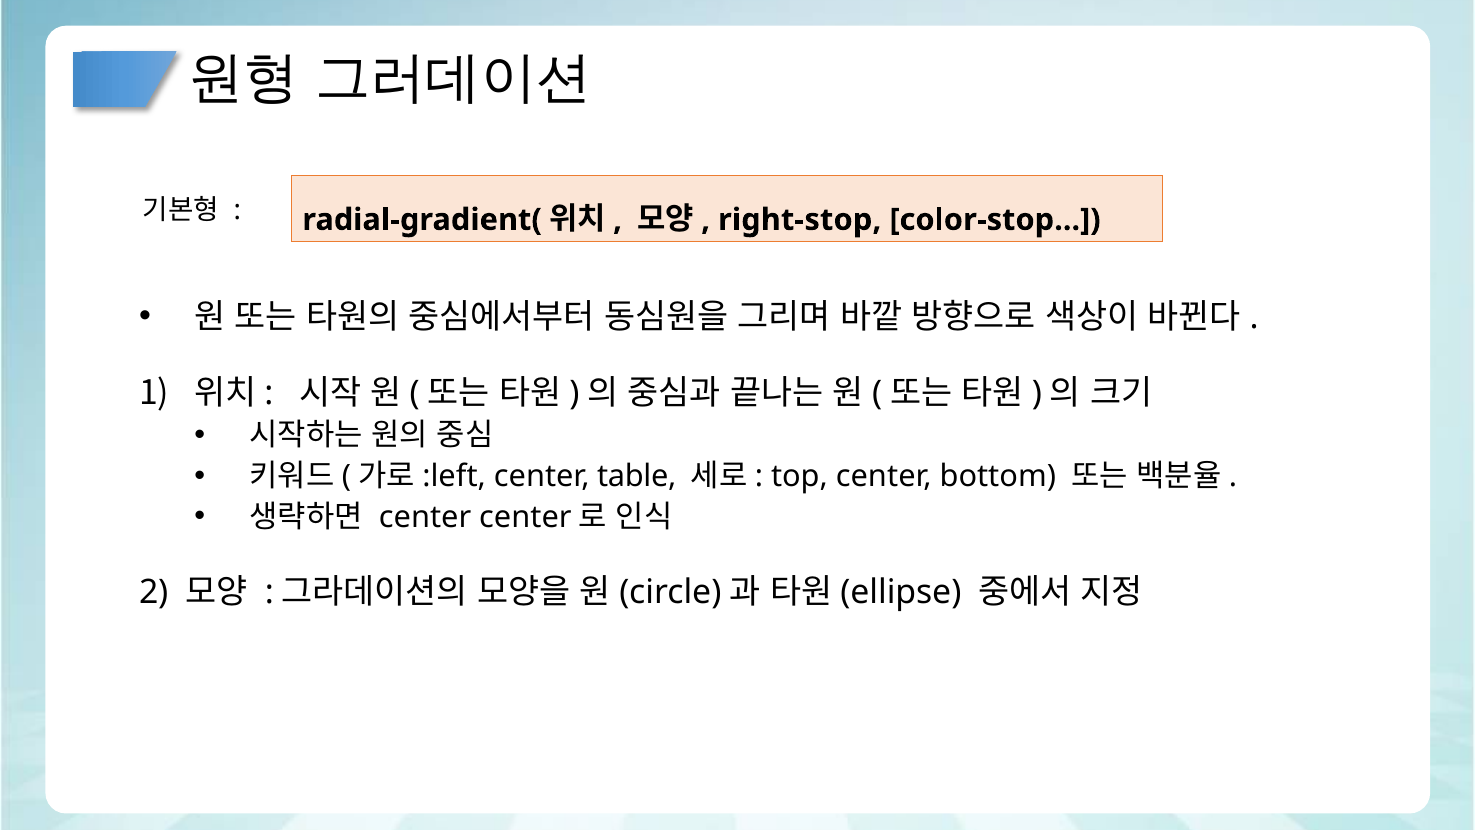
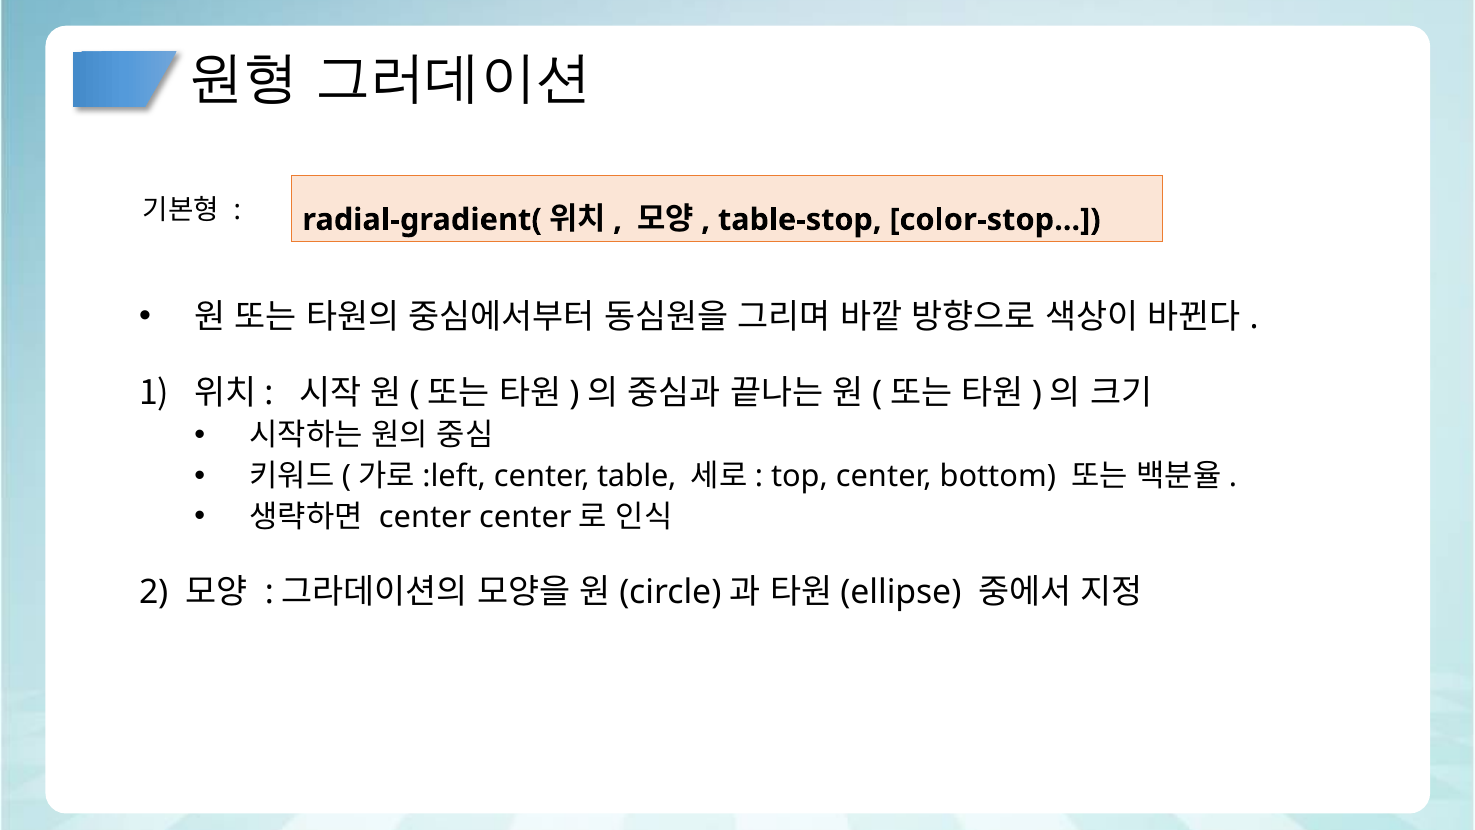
right-stop: right-stop -> table-stop (800, 220)
